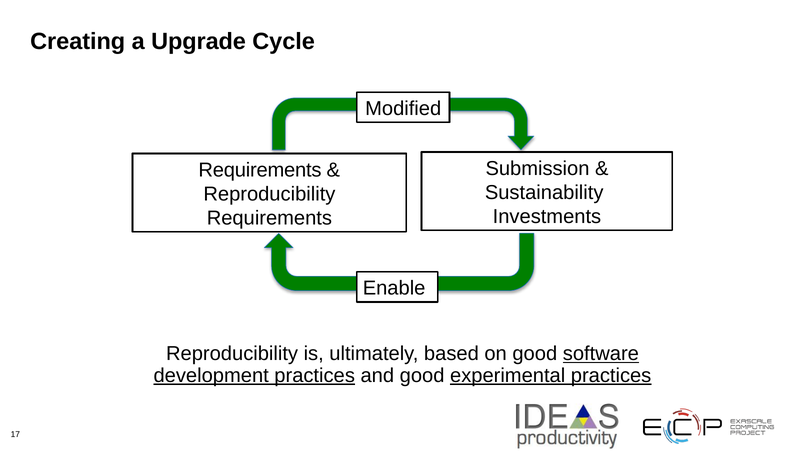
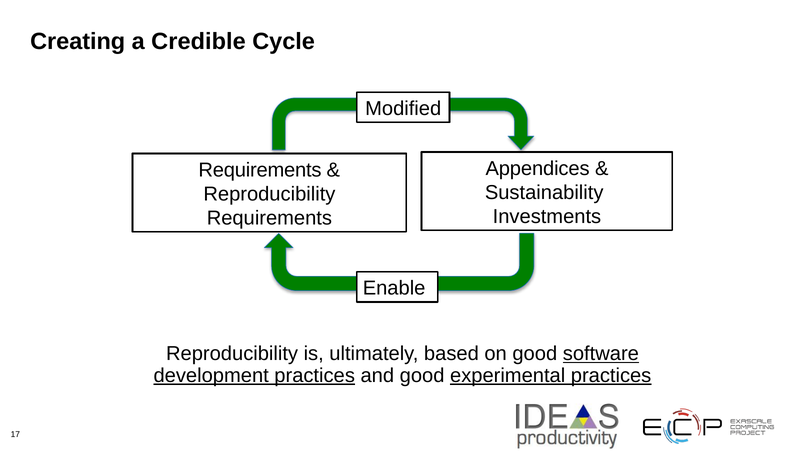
Upgrade: Upgrade -> Credible (198, 42)
Submission: Submission -> Appendices (538, 168)
